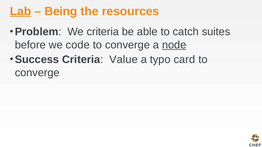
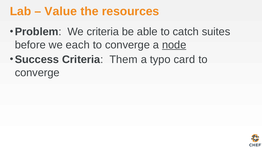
Lab underline: present -> none (20, 11)
Being: Being -> Value (61, 11)
code: code -> each (78, 45)
Value: Value -> Them (124, 60)
